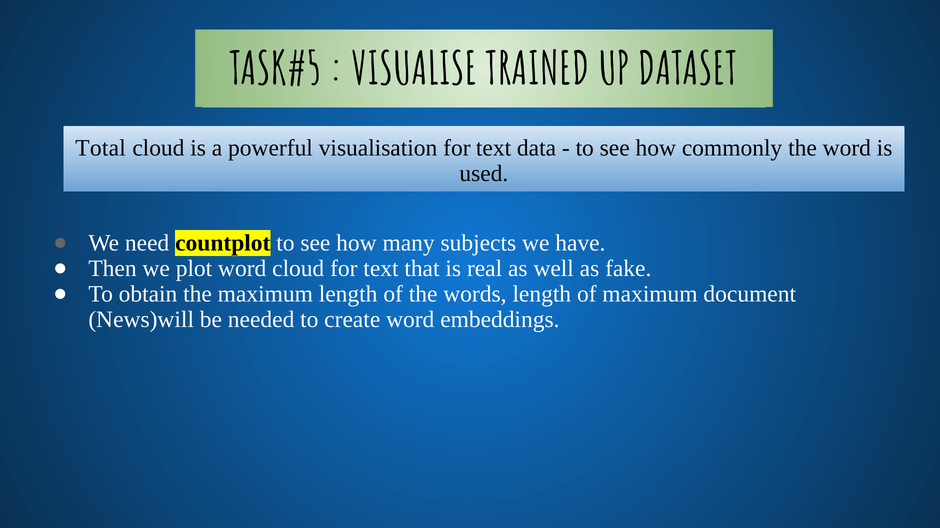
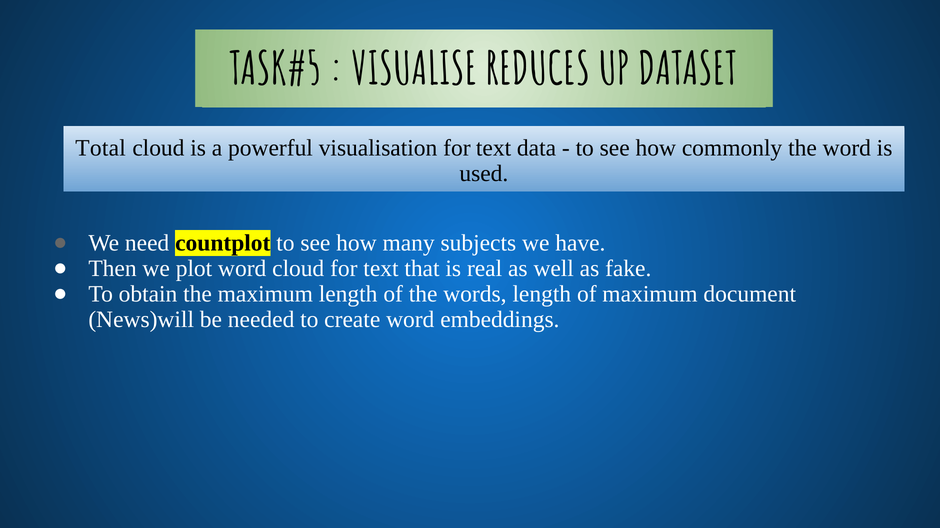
TRAINED: TRAINED -> REDUCES (538, 70)
